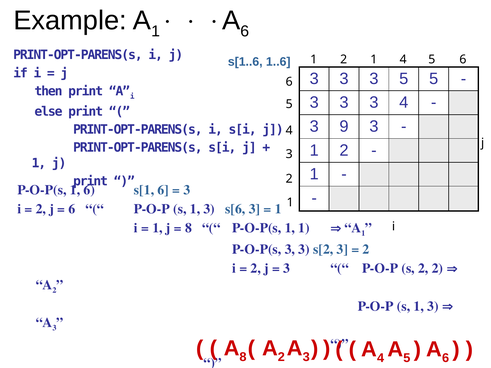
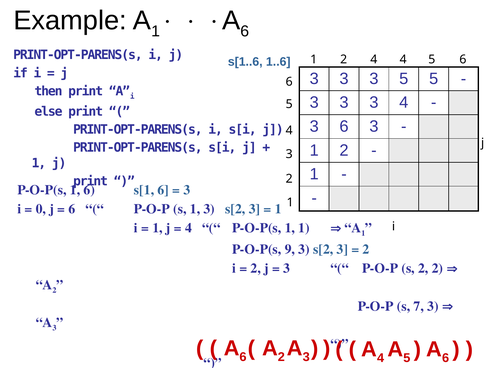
2 1: 1 -> 4 (374, 59)
9: 9 -> 6 (344, 126)
2: 2 -> 0 (41, 209)
1 3 s[6: s[6 -> s[2 (235, 209)
8: 8 -> 4 (189, 228)
P-O-P(s 3: 3 -> 9 (290, 250)
1: 1 -> 7 (419, 306)
8: 8 -> 6 (243, 357)
